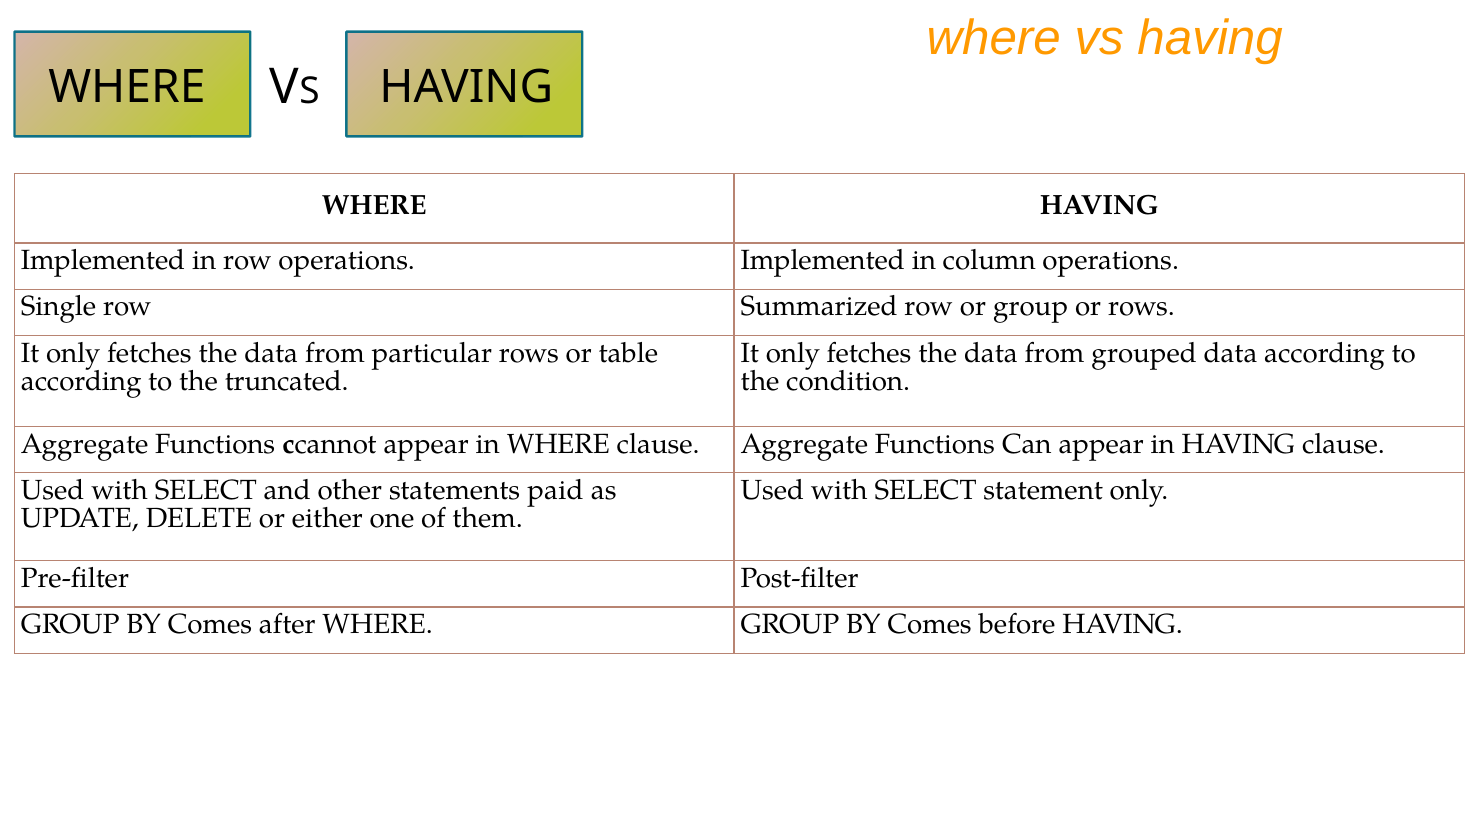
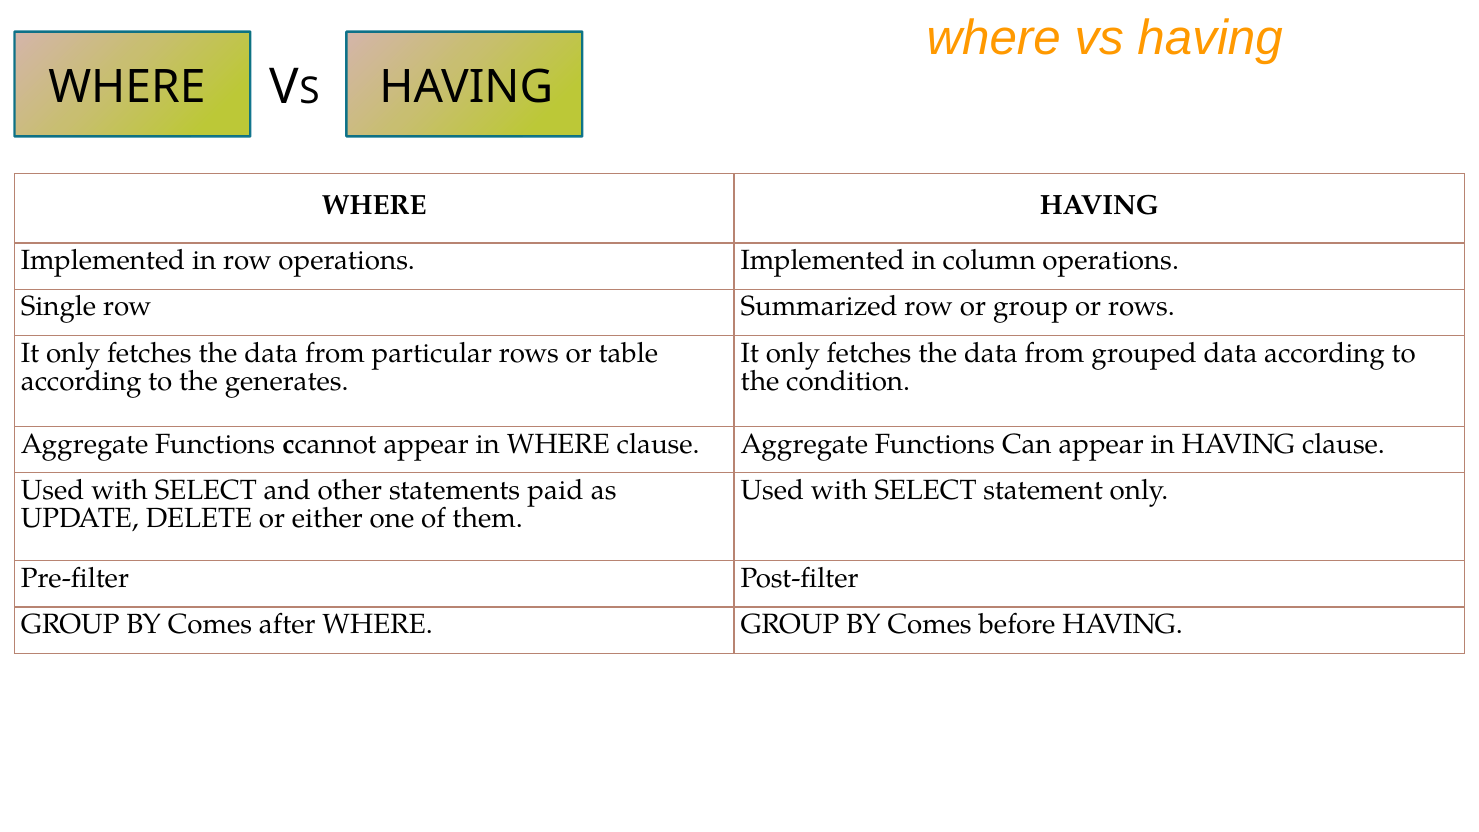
truncated: truncated -> generates (287, 381)
